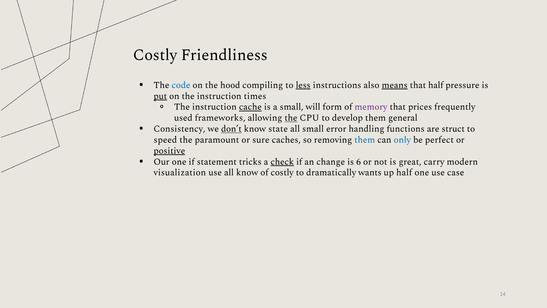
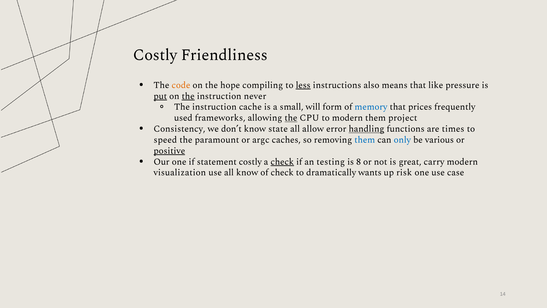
code colour: blue -> orange (181, 85)
hood: hood -> hope (230, 85)
means underline: present -> none (395, 85)
that half: half -> like (436, 85)
the underline: none -> present (188, 96)
times: times -> never (255, 96)
cache underline: present -> none (250, 107)
memory colour: purple -> blue (371, 107)
to develop: develop -> modern (347, 118)
general: general -> project (403, 118)
don’t underline: present -> none (231, 129)
all small: small -> allow (313, 129)
handling underline: none -> present (367, 129)
struct: struct -> times (453, 129)
sure: sure -> argc (261, 140)
perfect: perfect -> various (439, 140)
statement tricks: tricks -> costly (250, 162)
change: change -> testing (331, 162)
6: 6 -> 8 (359, 162)
of costly: costly -> check (282, 172)
up half: half -> risk (404, 172)
